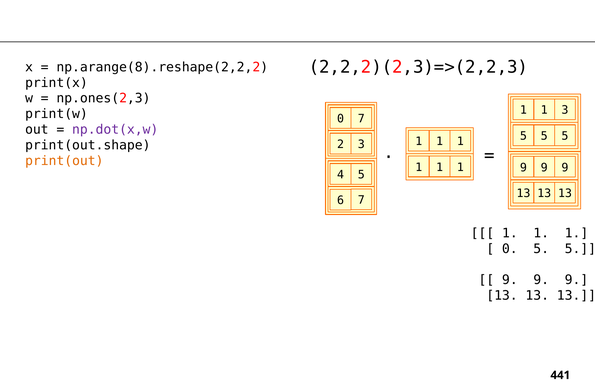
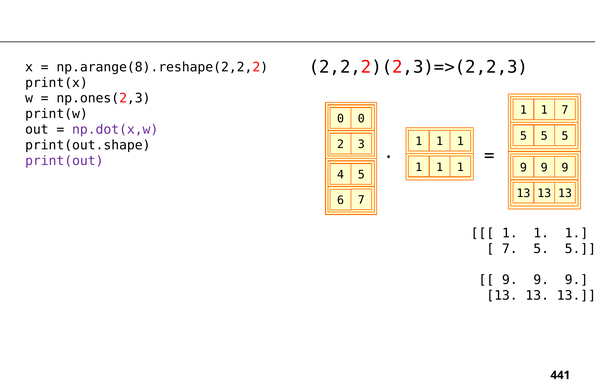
1 3: 3 -> 7 (565, 110)
0 7: 7 -> 0 (361, 119)
print(out colour: orange -> purple (64, 161)
0: 0 -> 7 (510, 249)
